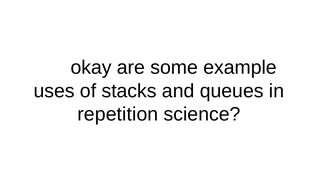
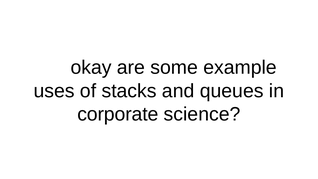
repetition: repetition -> corporate (118, 114)
